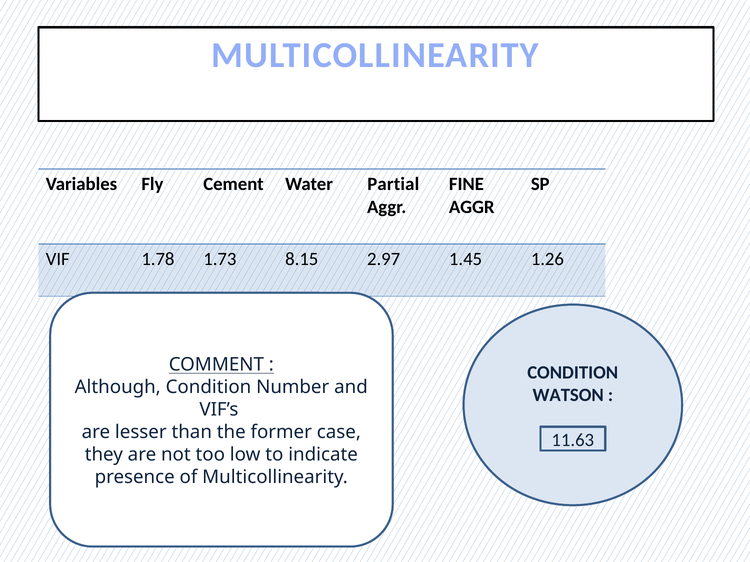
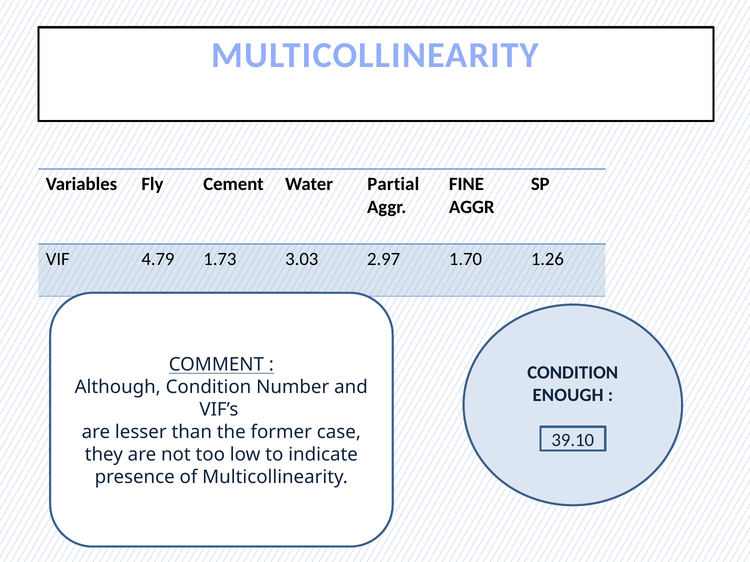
1.78: 1.78 -> 4.79 (158, 259)
8.15: 8.15 -> 3.03 (302, 259)
1.45: 1.45 -> 1.70 (466, 259)
WATSON: WATSON -> ENOUGH (568, 395)
11.63: 11.63 -> 39.10 (573, 440)
